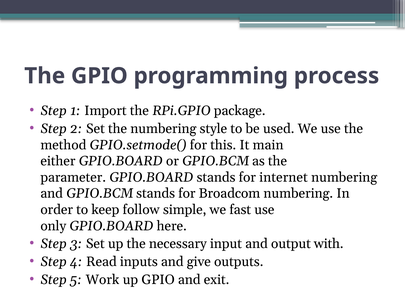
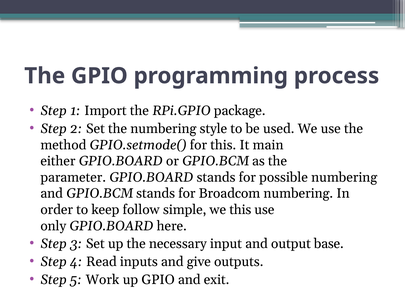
internet: internet -> possible (284, 177)
we fast: fast -> this (240, 210)
with: with -> base (329, 244)
